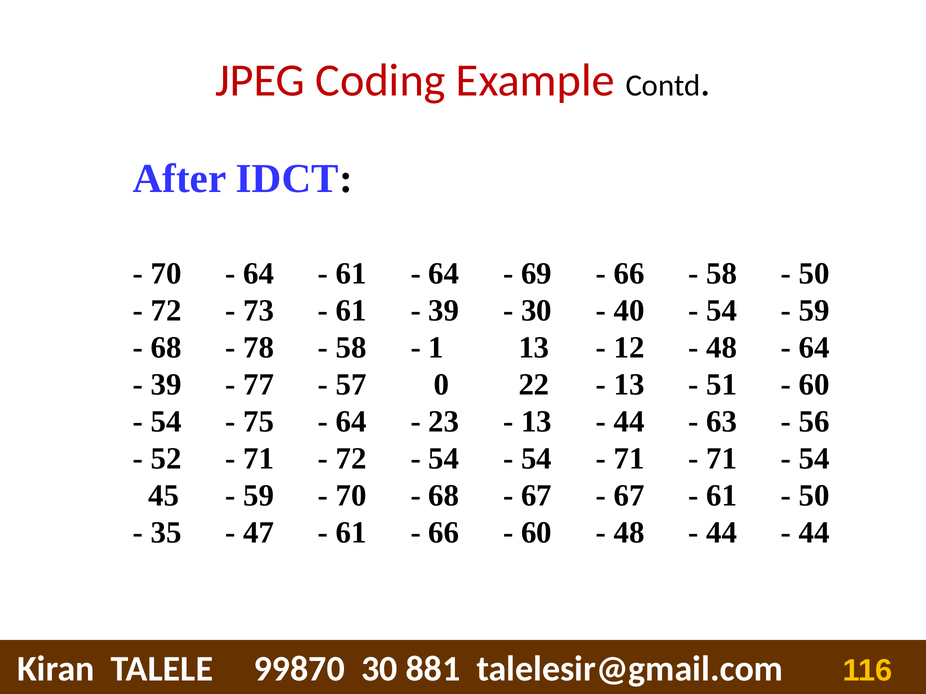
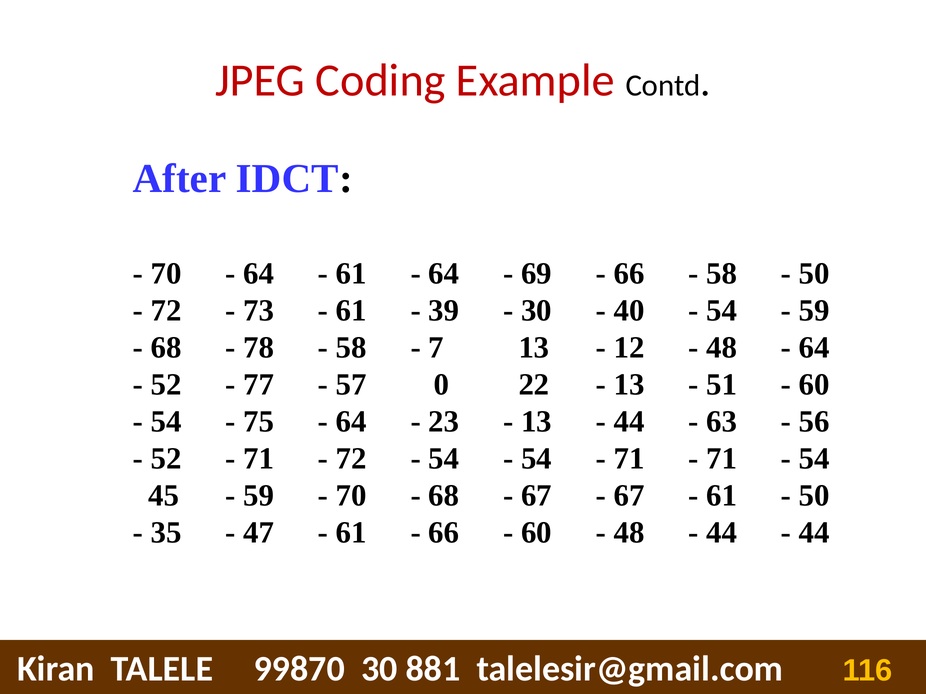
1: 1 -> 7 (436, 348)
39: 39 -> 52 (166, 385)
